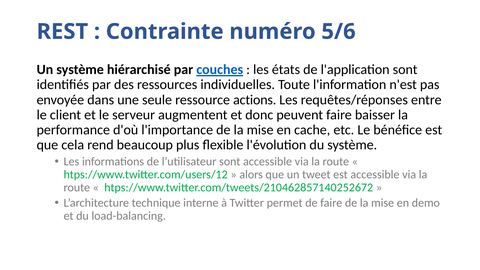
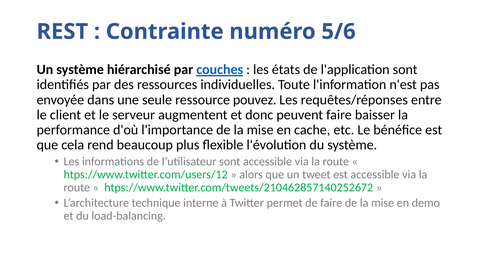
actions: actions -> pouvez (255, 100)
